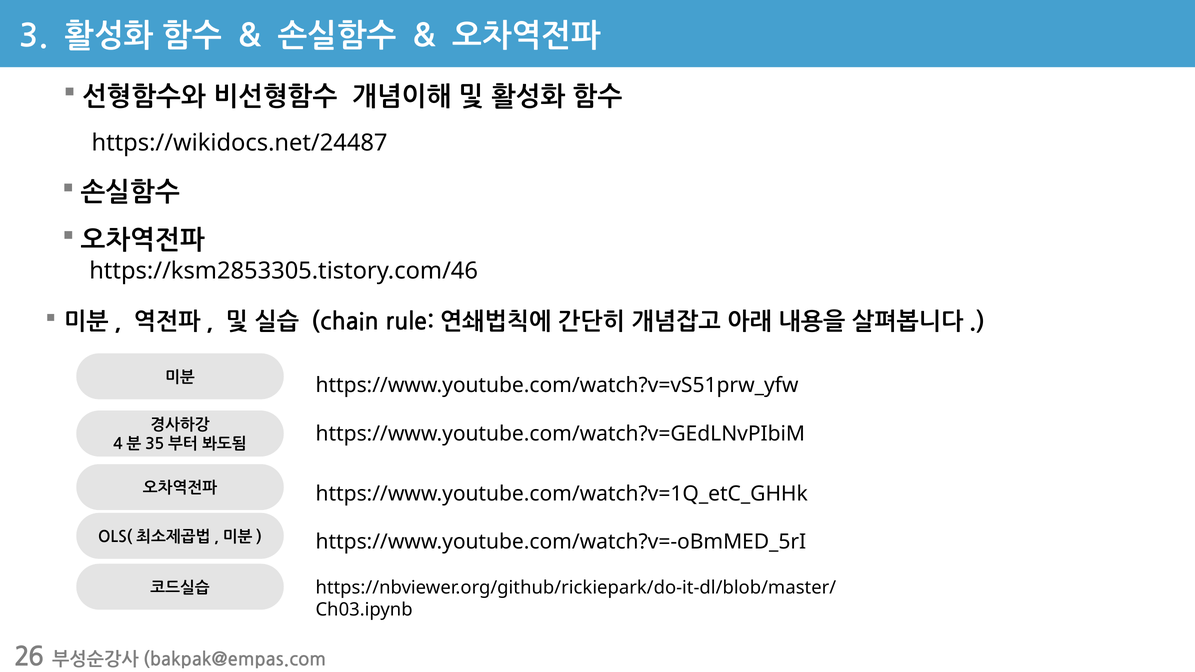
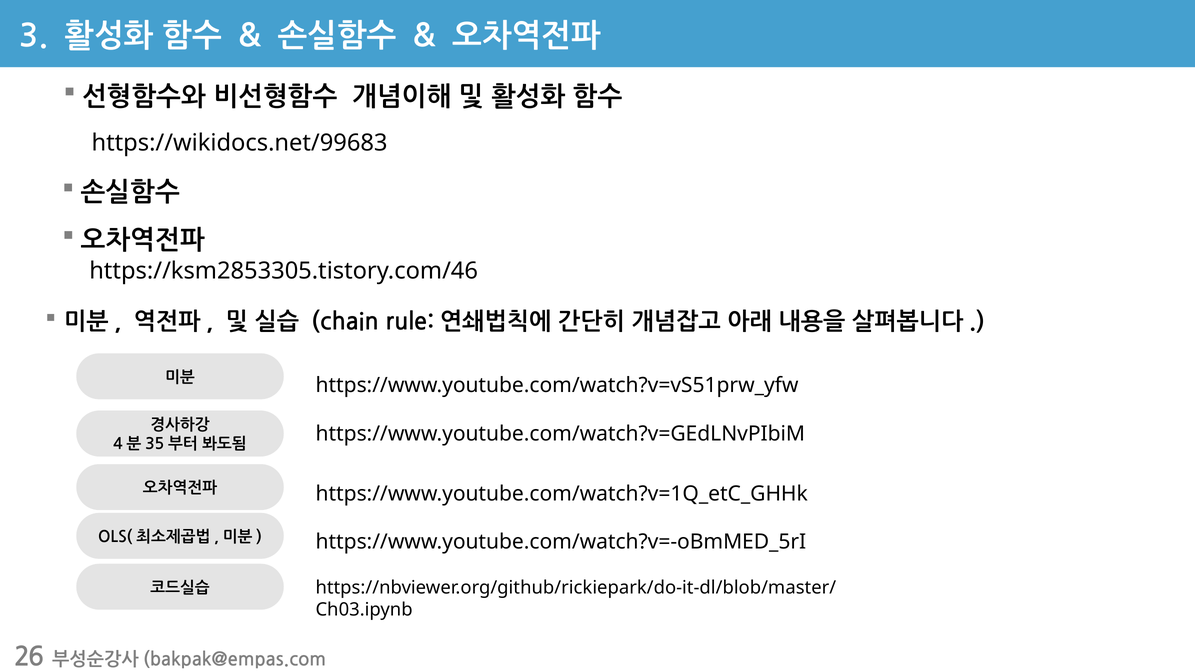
https://wikidocs.net/24487: https://wikidocs.net/24487 -> https://wikidocs.net/99683 (240, 143)
